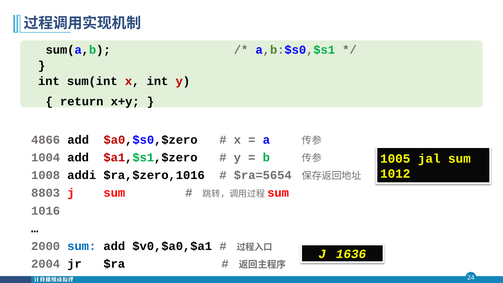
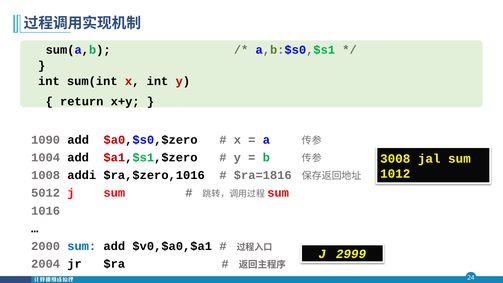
4866: 4866 -> 1090 (46, 140)
1005: 1005 -> 3008 (395, 159)
$ra=5654: $ra=5654 -> $ra=1816 (263, 175)
8803: 8803 -> 5012 (46, 193)
1636: 1636 -> 2999 (351, 254)
